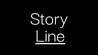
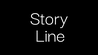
Line underline: present -> none (50, 35)
